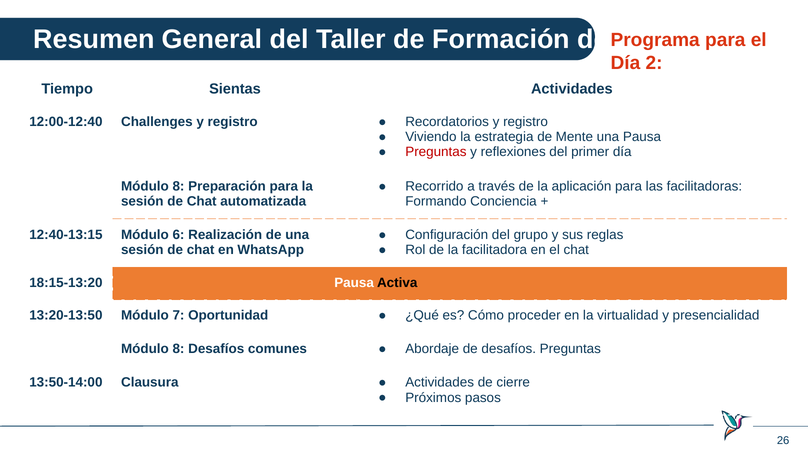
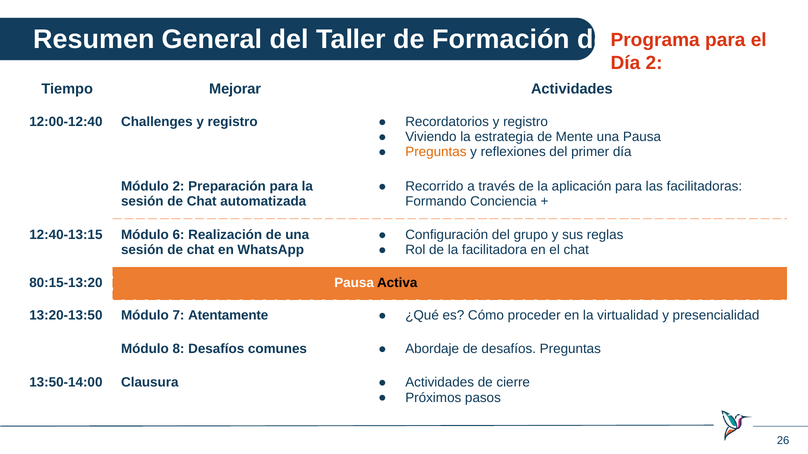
Sientas: Sientas -> Mejorar (235, 89)
Preguntas colour: red -> orange (436, 152)
8: 8 -> 2 (179, 186)
18:15-13:20: 18:15-13:20 -> 80:15-13:20 (66, 283)
Oportunidad: Oportunidad -> Atentamente (228, 316)
